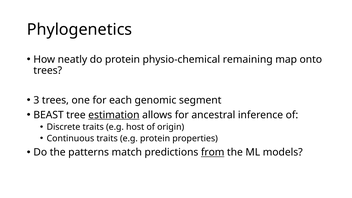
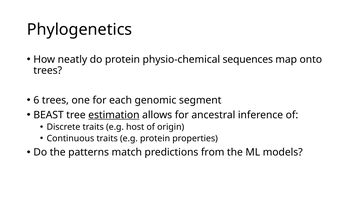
remaining: remaining -> sequences (248, 60)
3: 3 -> 6 (36, 100)
from underline: present -> none (213, 152)
